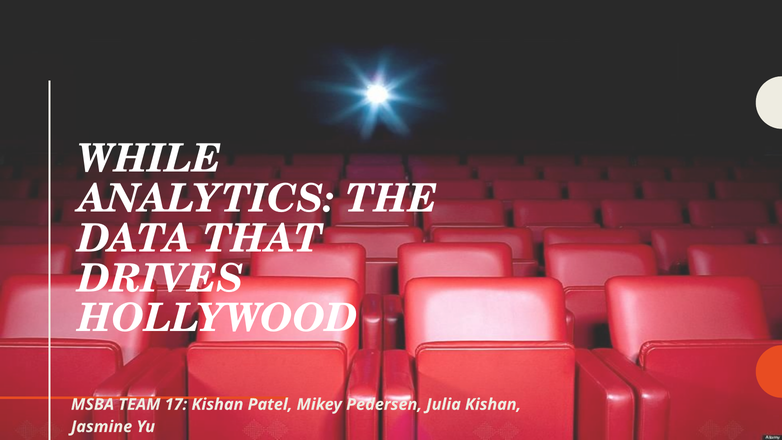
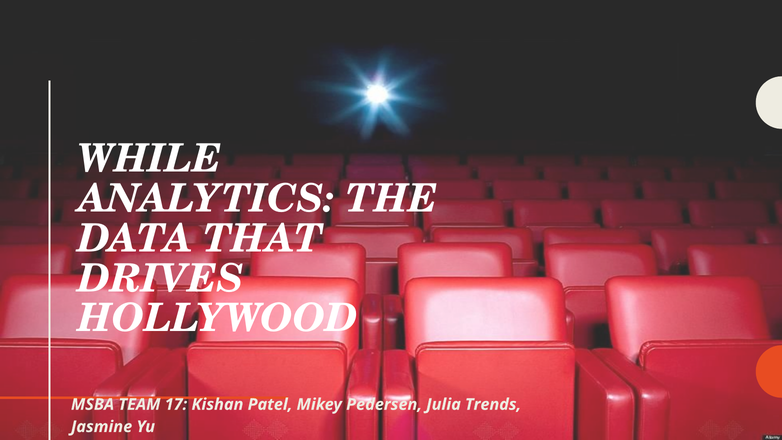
Julia Kishan: Kishan -> Trends (493, 404)
